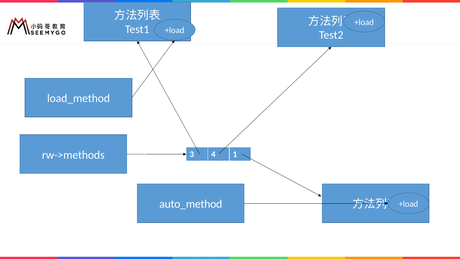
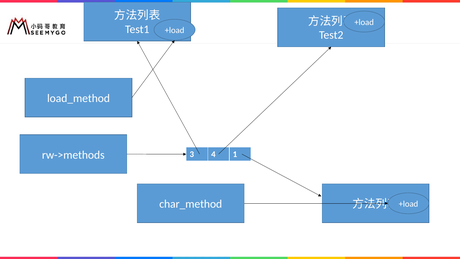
auto_method: auto_method -> char_method (191, 204)
